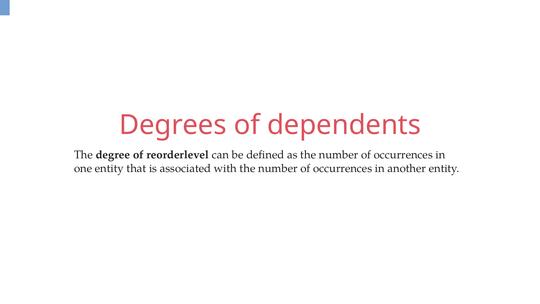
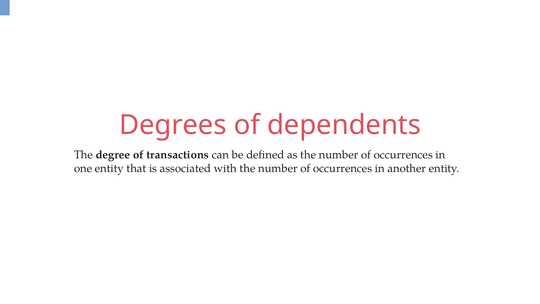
reorderlevel: reorderlevel -> transactions (178, 155)
